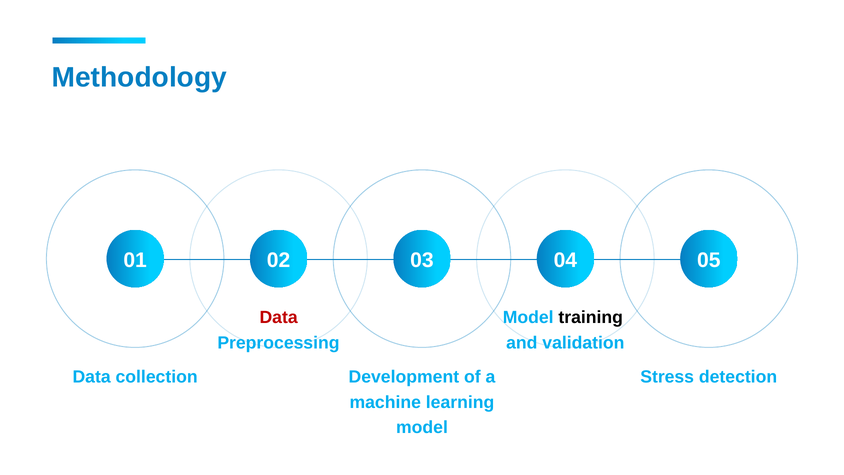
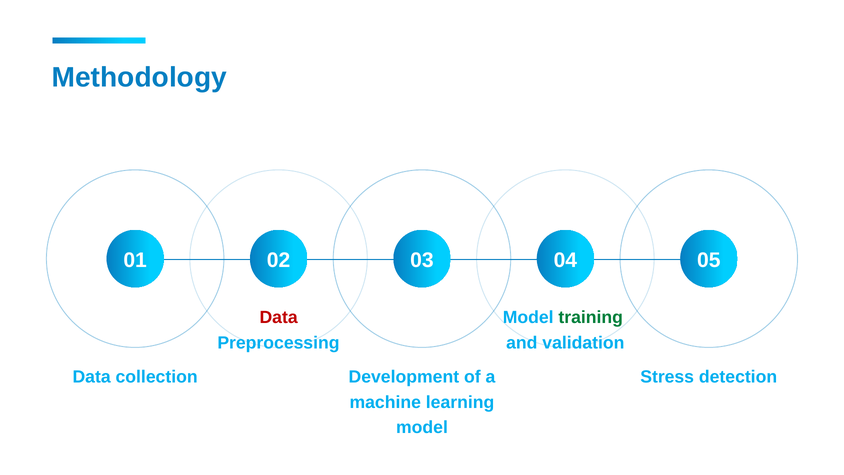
training colour: black -> green (591, 317)
